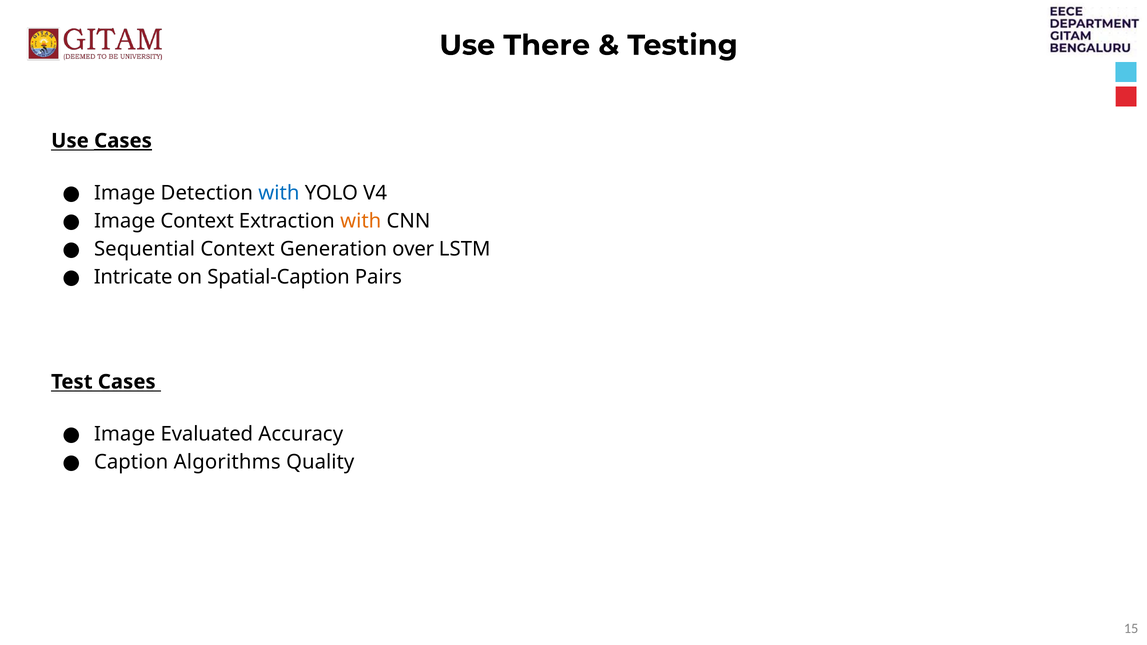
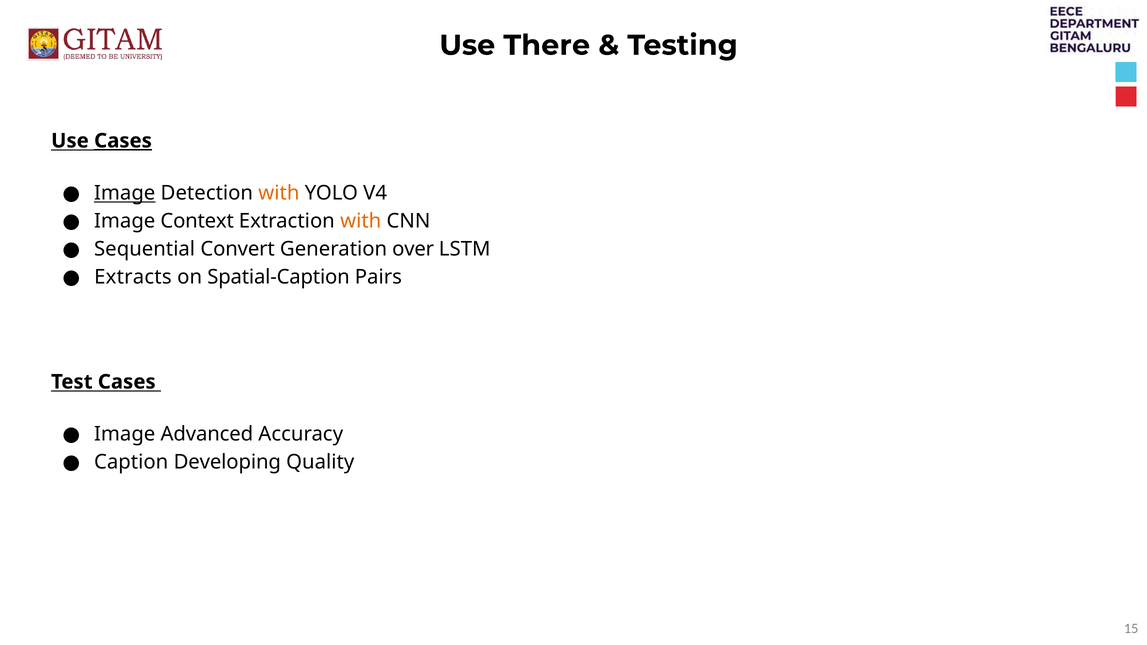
Image underline: none -> present (125, 193)
with colour: blue -> orange (279, 193)
Sequential Context: Context -> Convert (238, 249)
Intricate: Intricate -> Extracts (133, 277)
Evaluated: Evaluated -> Advanced (207, 434)
Algorithms: Algorithms -> Developing (227, 462)
